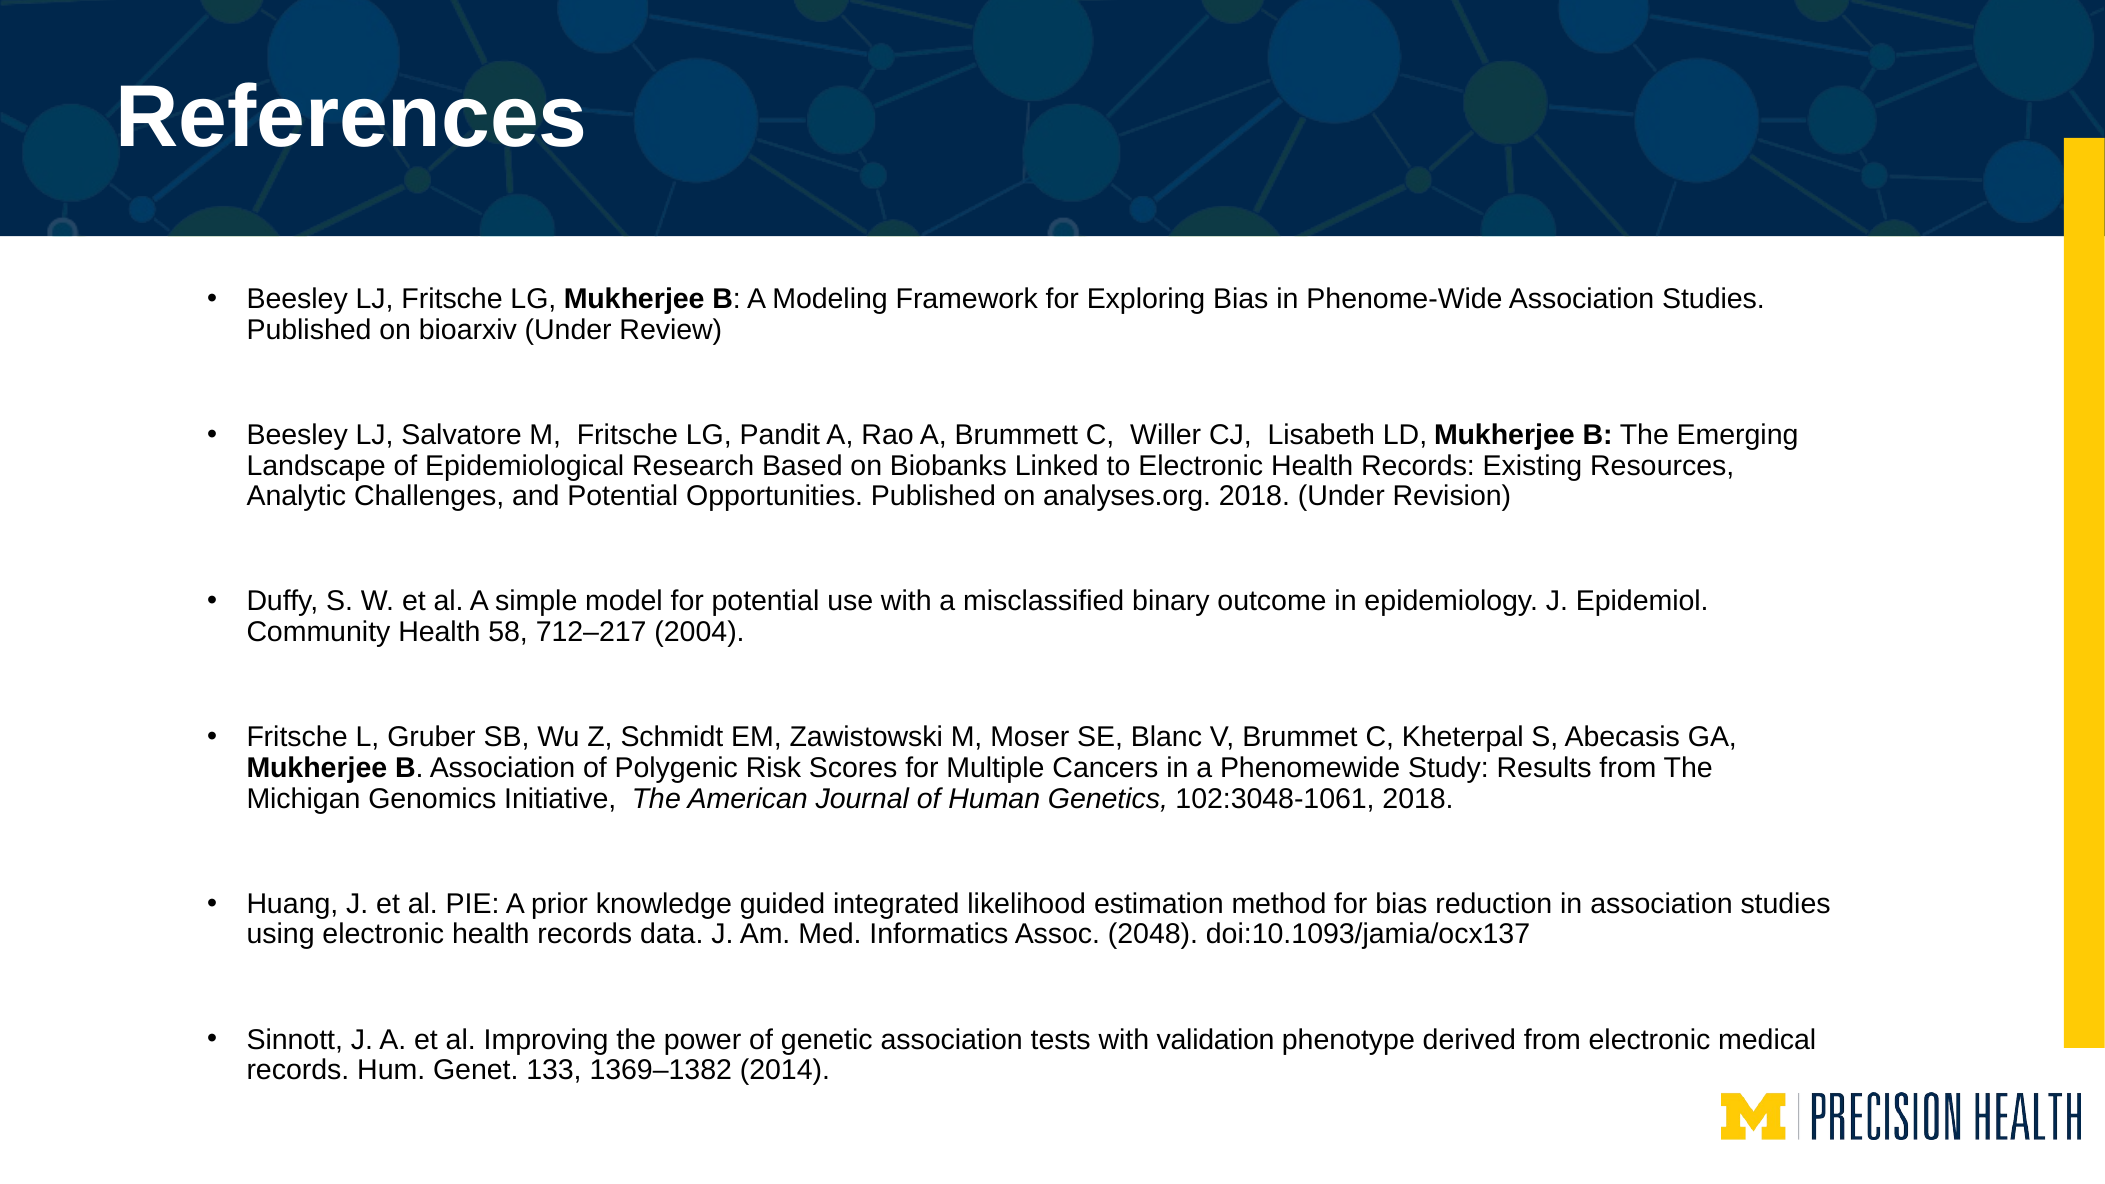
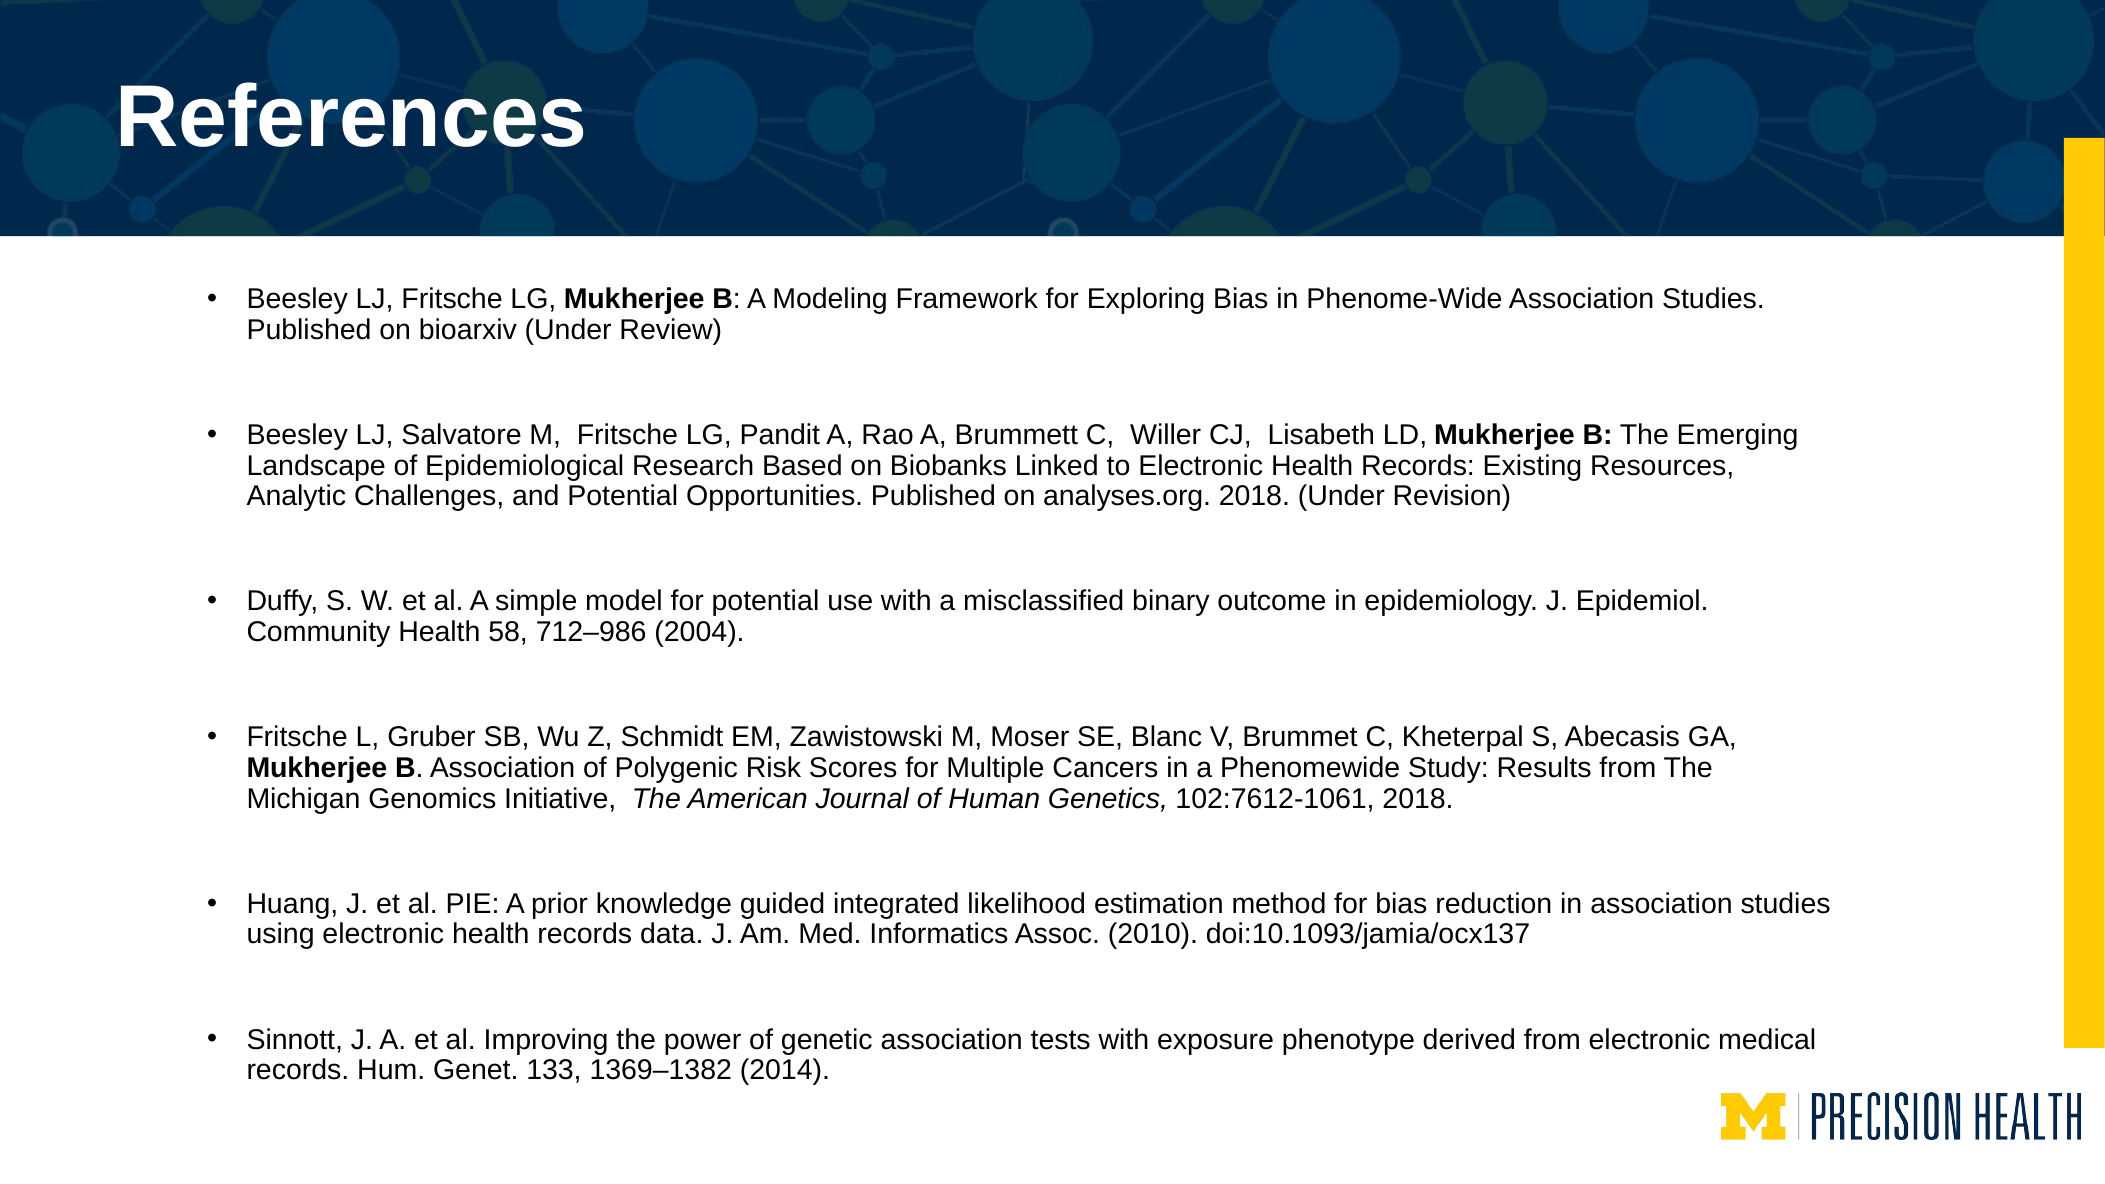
712–217: 712–217 -> 712–986 (591, 632)
102:3048-1061: 102:3048-1061 -> 102:7612-1061 (1275, 799)
2048: 2048 -> 2010 (1153, 934)
validation: validation -> exposure (1216, 1040)
